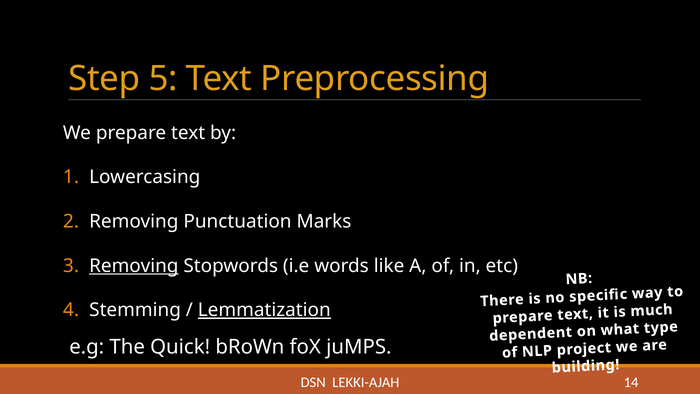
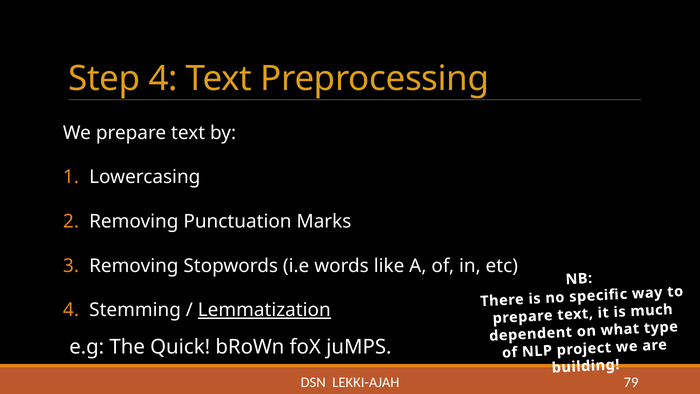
Step 5: 5 -> 4 (163, 78)
Removing underline: present -> none (134, 266)
14: 14 -> 79 (631, 382)
